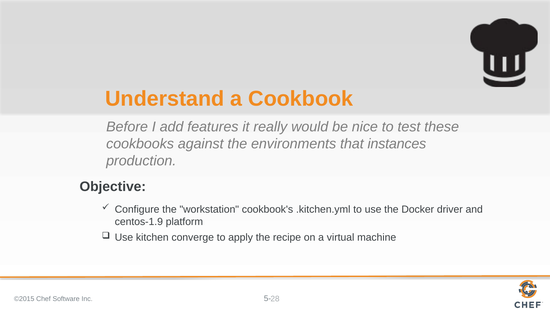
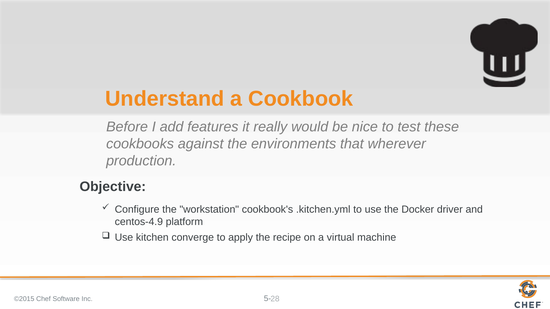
instances: instances -> wherever (397, 144)
centos-1.9: centos-1.9 -> centos-4.9 (139, 222)
